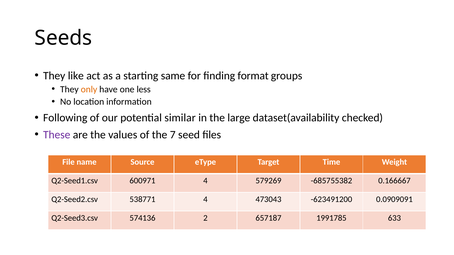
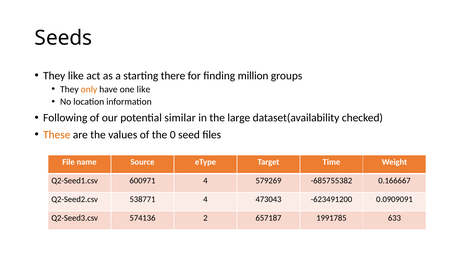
same: same -> there (173, 76)
format: format -> million (253, 76)
one less: less -> like (144, 89)
These colour: purple -> orange (57, 135)
7: 7 -> 0 (173, 135)
